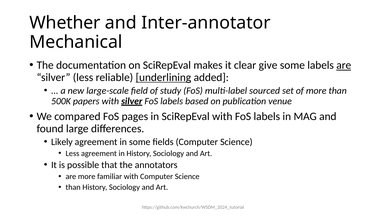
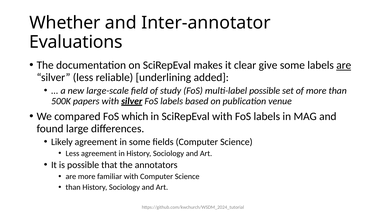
Mechanical: Mechanical -> Evaluations (76, 42)
underlining underline: present -> none (163, 77)
multi-label sourced: sourced -> possible (265, 91)
pages: pages -> which (135, 116)
